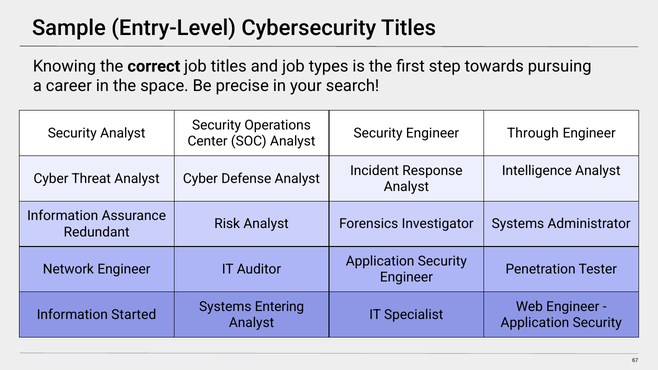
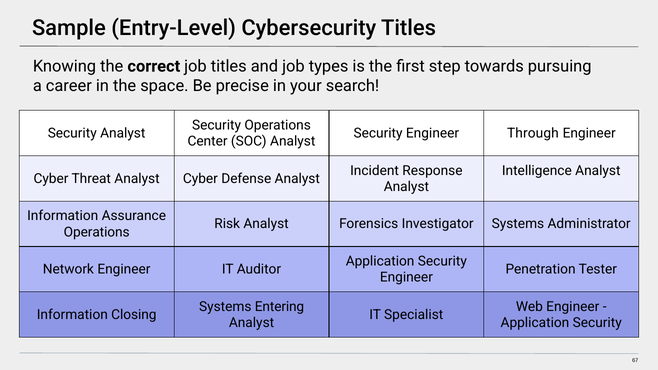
Redundant: Redundant -> Operations (97, 232)
Started: Started -> Closing (134, 315)
